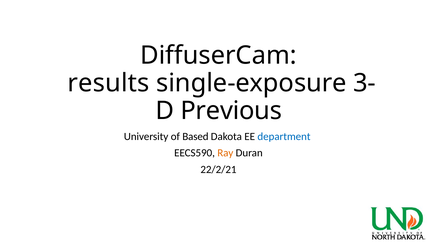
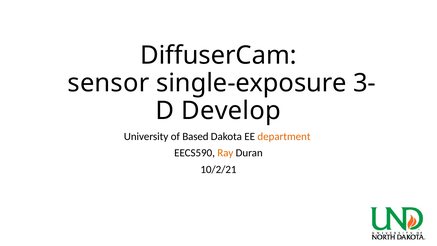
results: results -> sensor (108, 83)
Previous: Previous -> Develop (231, 111)
department colour: blue -> orange (284, 137)
22/2/21: 22/2/21 -> 10/2/21 (218, 169)
